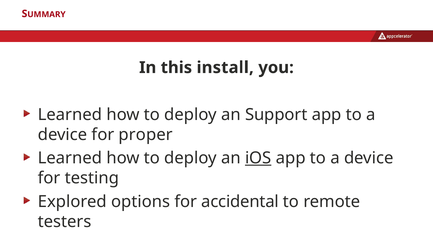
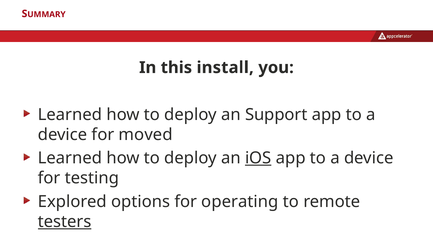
proper: proper -> moved (146, 135)
accidental: accidental -> operating (240, 202)
testers underline: none -> present (65, 222)
